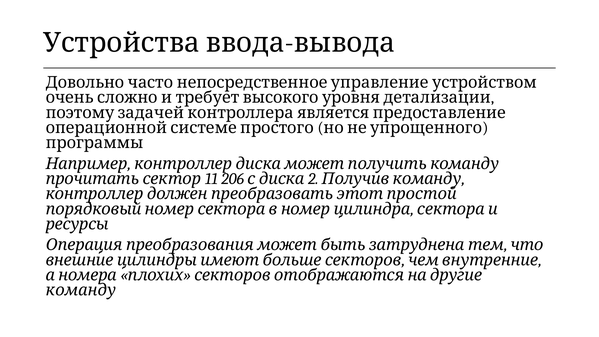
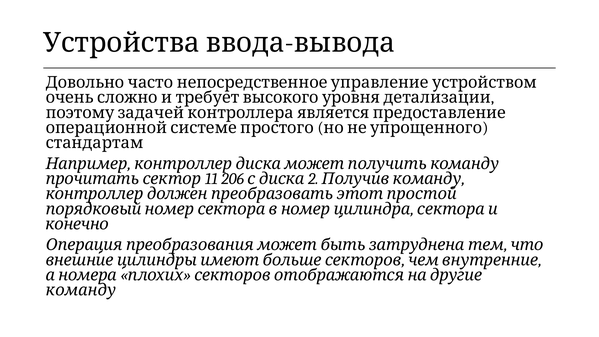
программы: программы -> стандартам (95, 143)
ресурсы: ресурсы -> конечно (77, 224)
